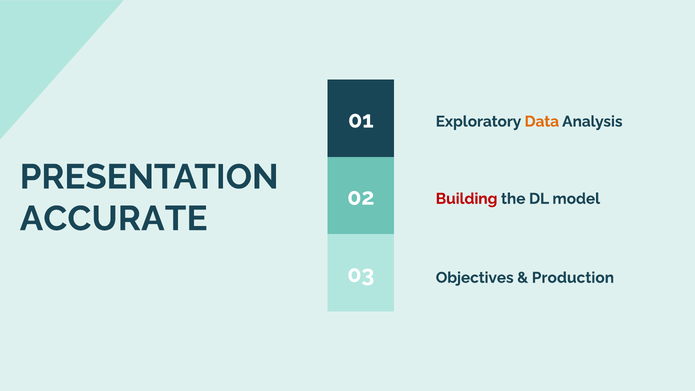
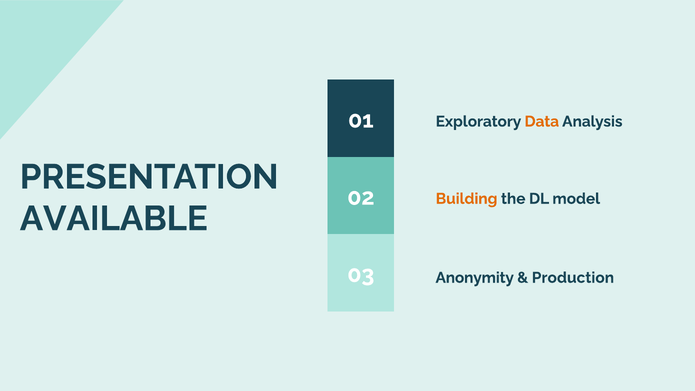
Building colour: red -> orange (467, 199)
ACCURATE: ACCURATE -> AVAILABLE (114, 219)
Objectives: Objectives -> Anonymity (475, 278)
